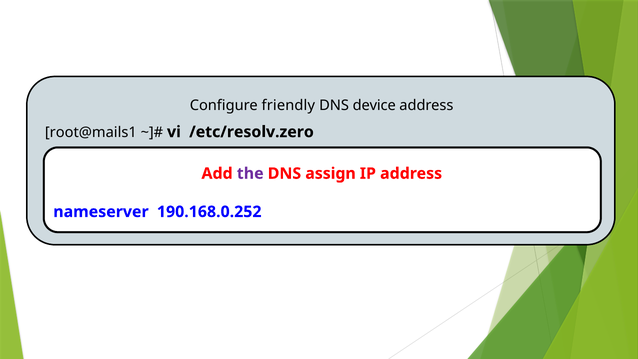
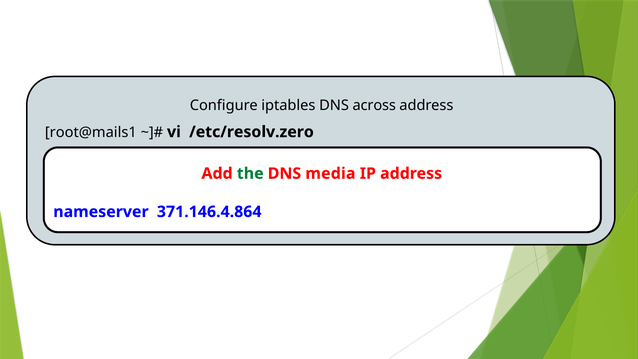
friendly: friendly -> iptables (288, 105)
device: device -> across (374, 105)
the colour: purple -> green (250, 173)
assign: assign -> media (330, 173)
190.168.0.252: 190.168.0.252 -> 371.146.4.864 (209, 212)
